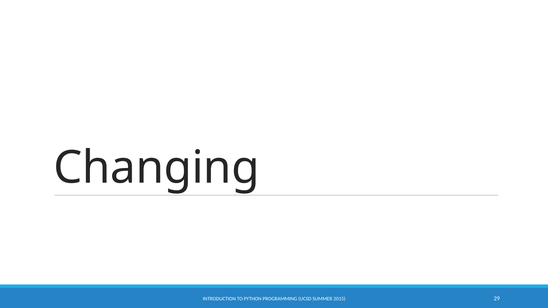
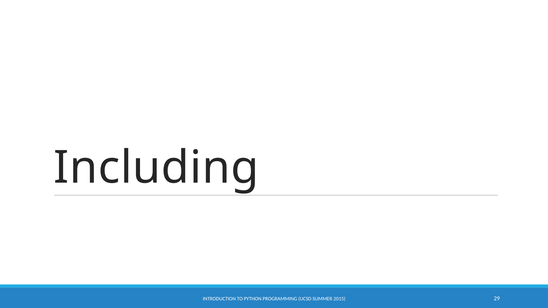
Changing: Changing -> Including (156, 168)
